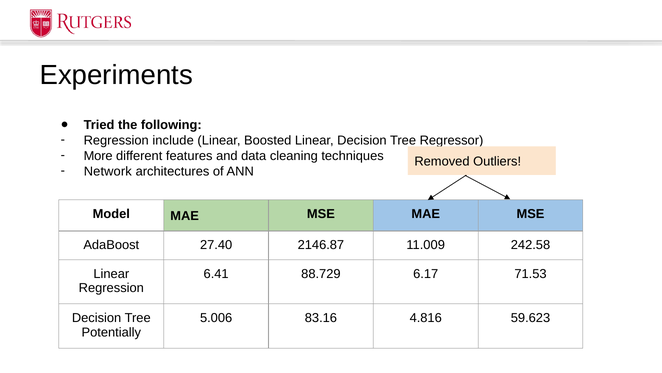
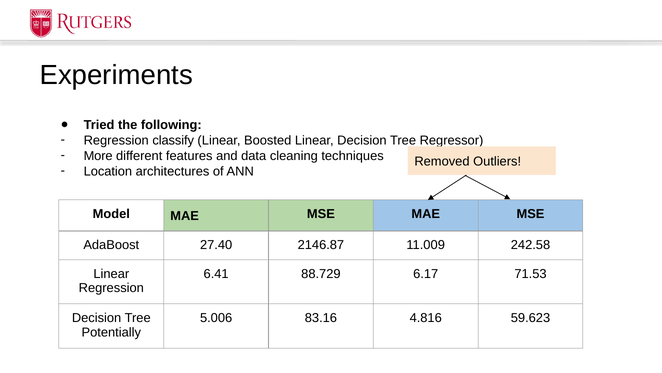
include: include -> classify (173, 140)
Network: Network -> Location (108, 171)
